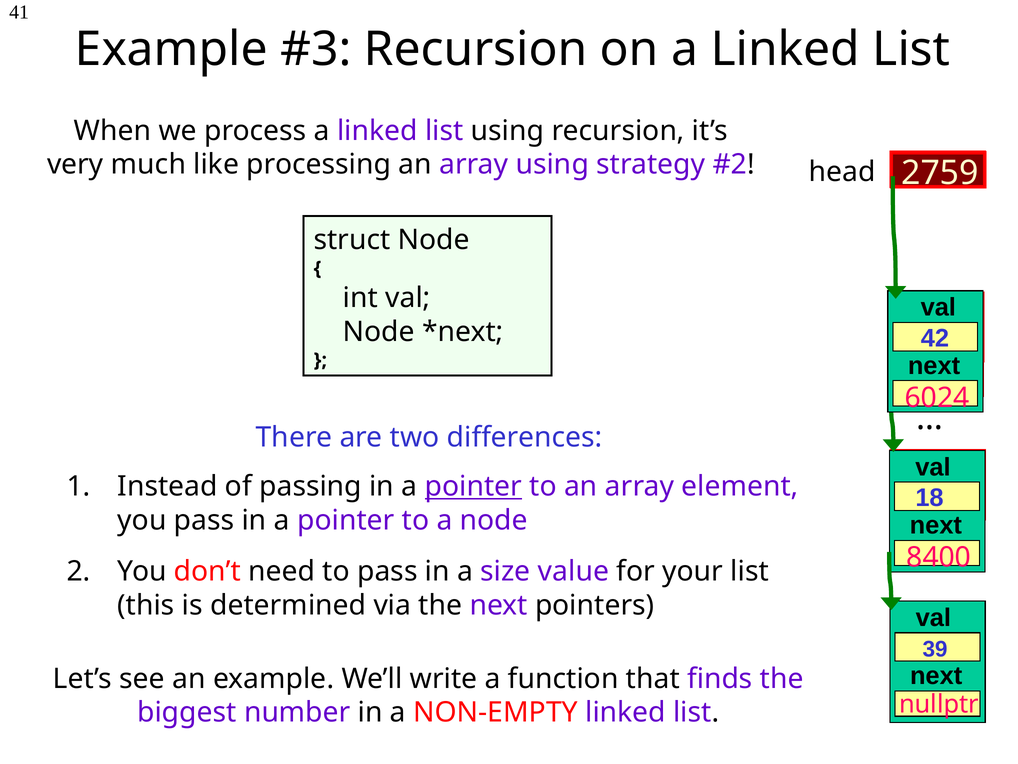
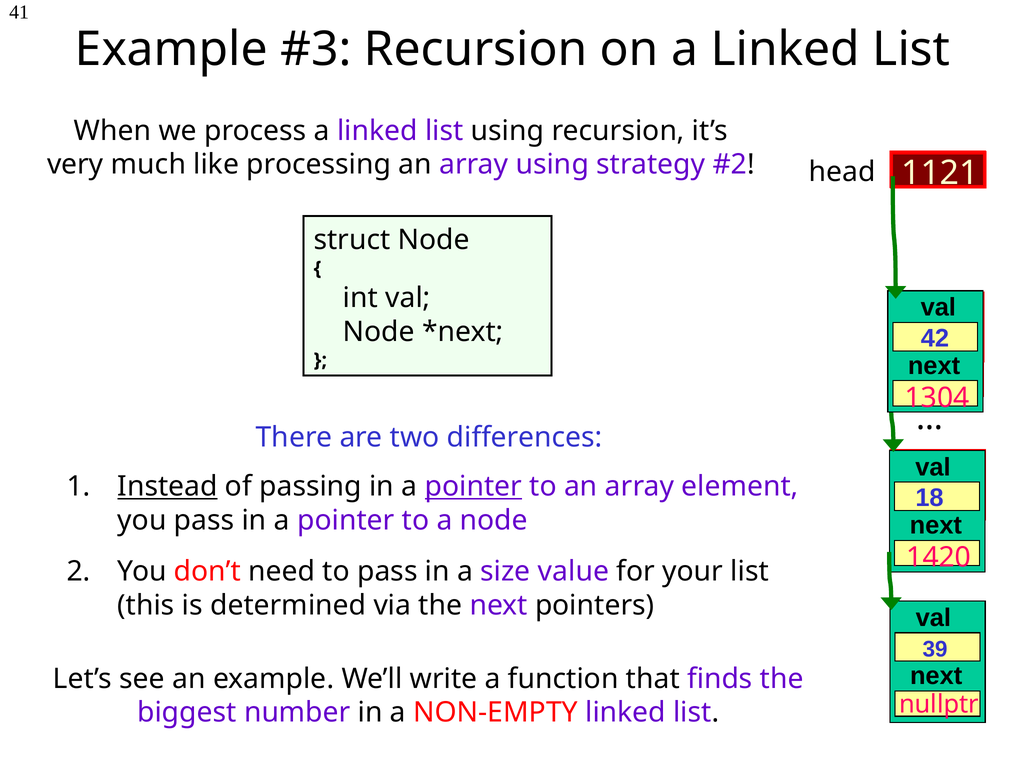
2759: 2759 -> 1121 (940, 173)
6024: 6024 -> 1304 (937, 398)
Instead underline: none -> present (167, 486)
8400: 8400 -> 1420 (939, 557)
